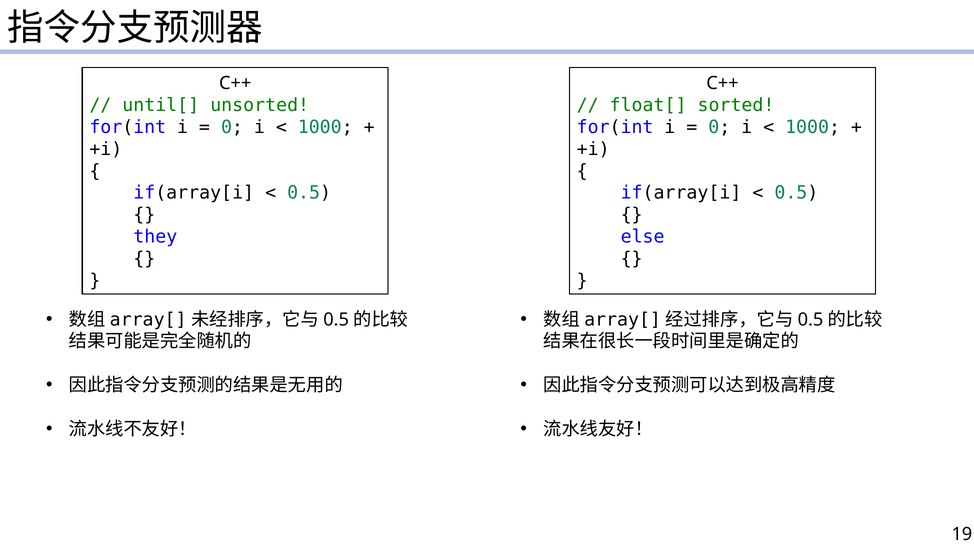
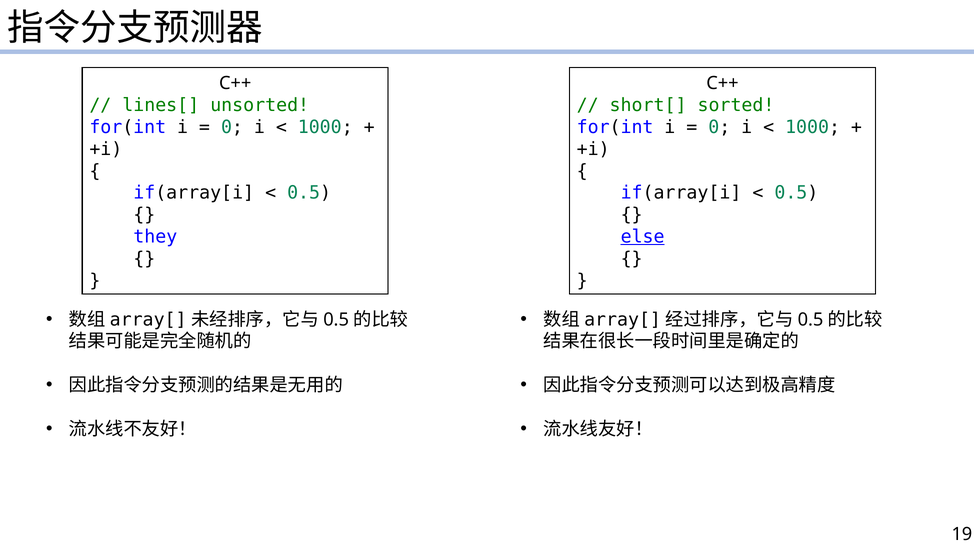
until[: until[ -> lines[ (161, 105)
float[: float[ -> short[ (648, 105)
else underline: none -> present (643, 237)
